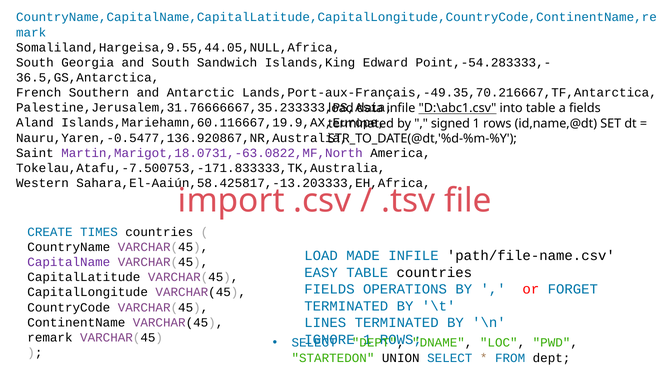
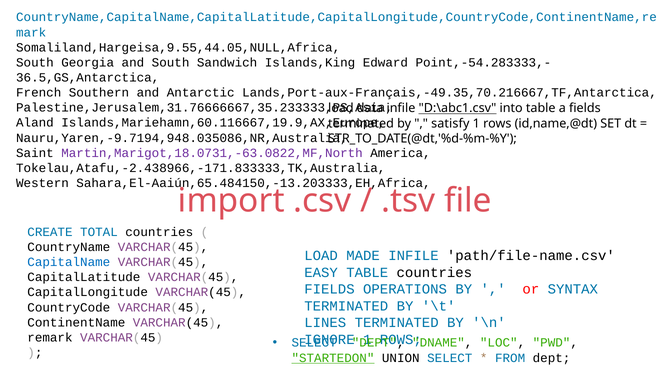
signed: signed -> satisfy (450, 123)
Nauru,Yaren,-0.5477,136.920867,NR,Australia: Nauru,Yaren,-0.5477,136.920867,NR,Australia -> Nauru,Yaren,-9.7194,948.035086,NR,Australia (182, 138)
Tokelau,Atafu,-7.500753,-171.833333,TK,Australia: Tokelau,Atafu,-7.500753,-171.833333,TK,Australia -> Tokelau,Atafu,-2.438966,-171.833333,TK,Australia (201, 168)
Sahara,El-Aaiún,58.425817,-13.203333,EH,Africa: Sahara,El-Aaiún,58.425817,-13.203333,EH,Africa -> Sahara,El-Aaiún,65.484150,-13.203333,EH,Africa (253, 183)
TIMES: TIMES -> TOTAL (99, 232)
CapitalName colour: purple -> blue (69, 262)
FORGET: FORGET -> SYNTAX (573, 289)
STARTEDON underline: none -> present (333, 358)
